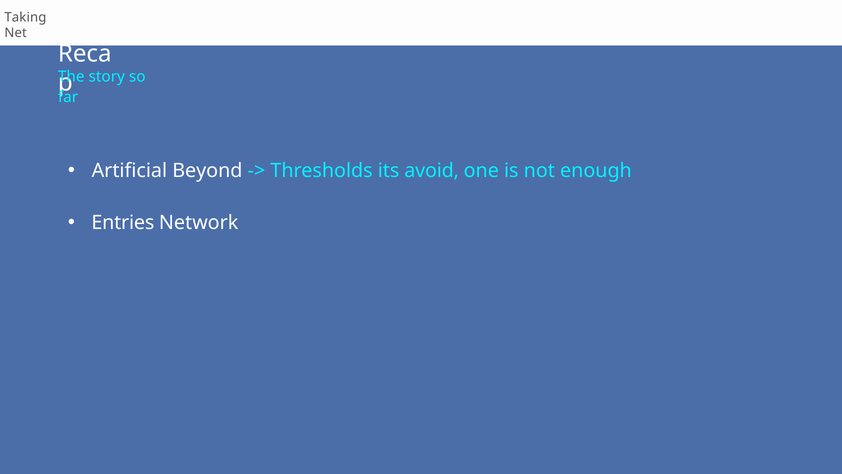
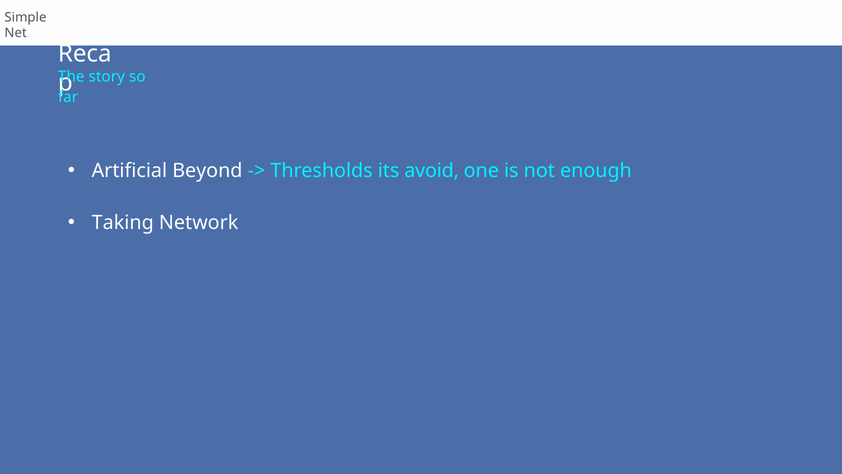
Taking: Taking -> Simple (25, 17)
Entries: Entries -> Taking (123, 223)
